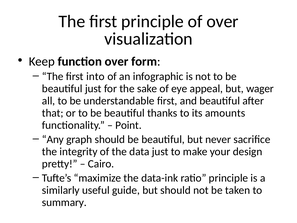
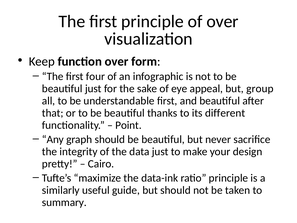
into: into -> four (95, 76)
wager: wager -> group (260, 89)
amounts: amounts -> different (225, 113)
